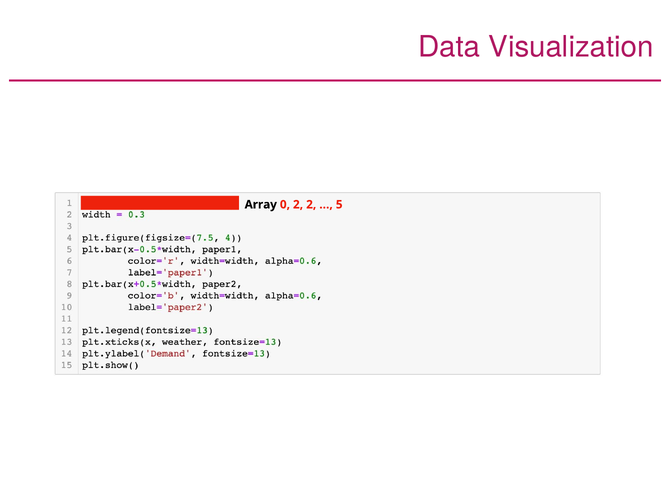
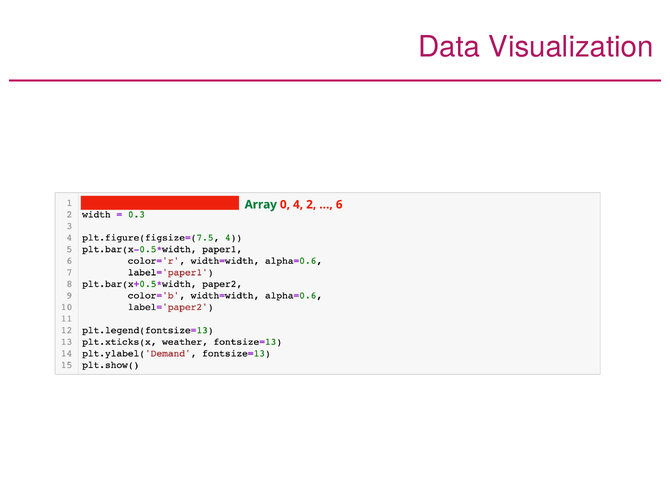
Array colour: black -> green (261, 204)
0 2: 2 -> 4 (298, 204)
5: 5 -> 6 (339, 204)
